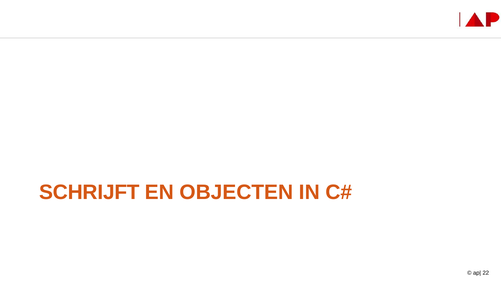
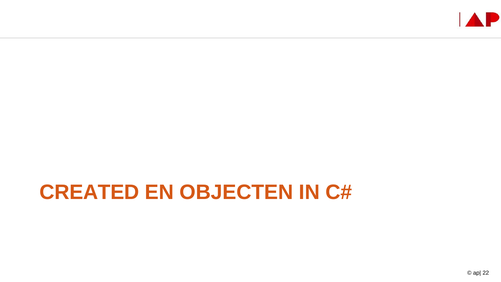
SCHRIJFT: SCHRIJFT -> CREATED (89, 192)
